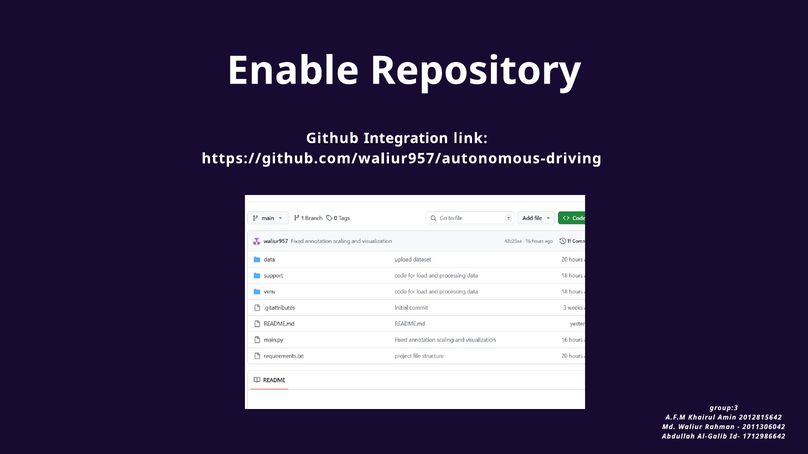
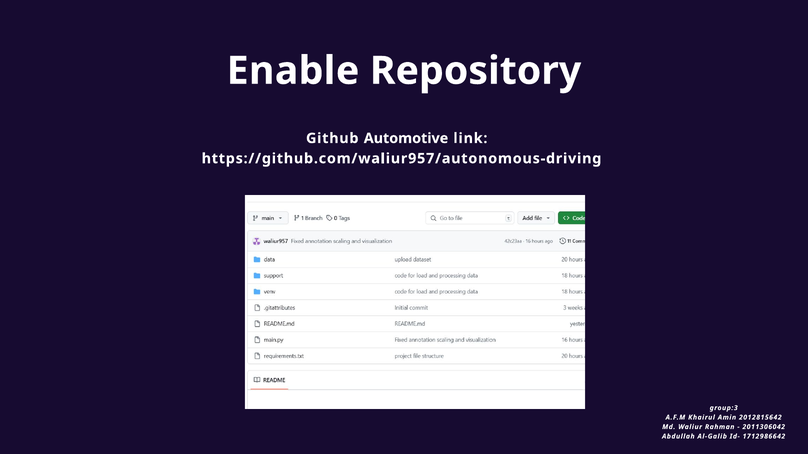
Integration: Integration -> Automotive (406, 138)
